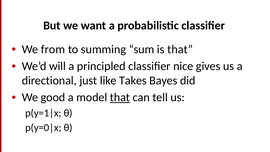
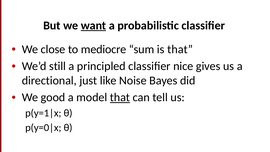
want underline: none -> present (93, 25)
from: from -> close (53, 49)
summing: summing -> mediocre (104, 49)
will: will -> still (58, 66)
Takes: Takes -> Noise (133, 81)
